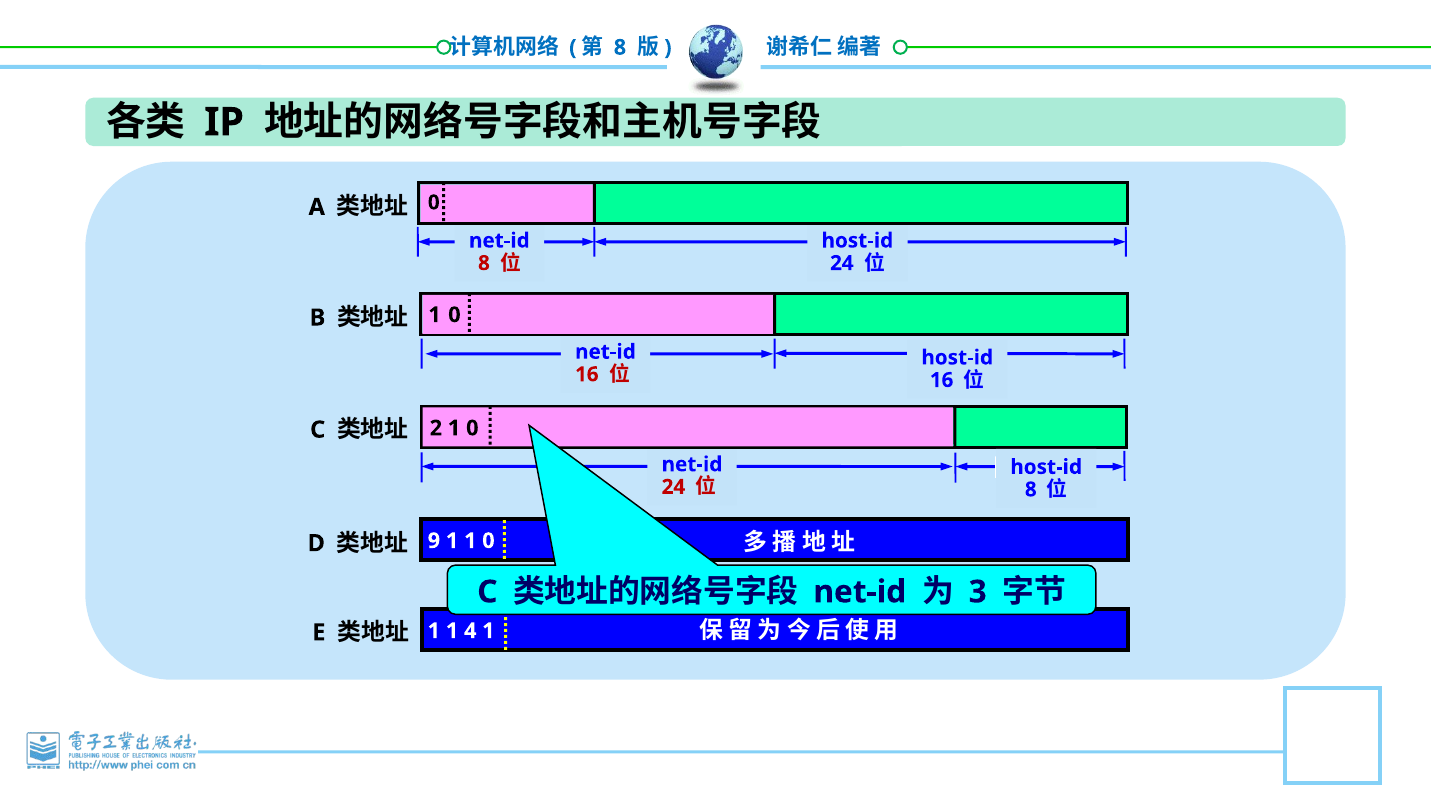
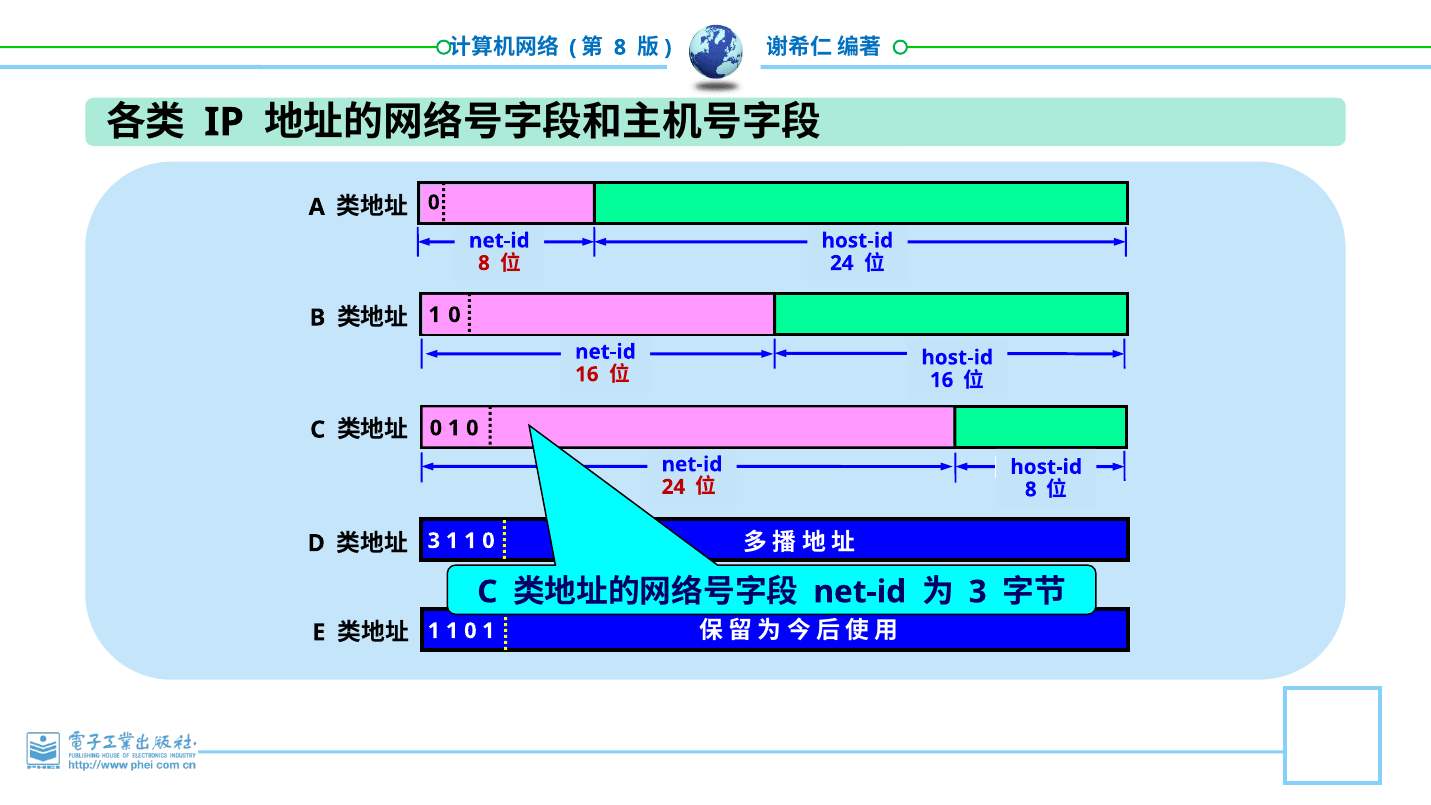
2: 2 -> 0 (436, 428)
9: 9 -> 3 (434, 541)
4: 4 -> 0 (470, 631)
